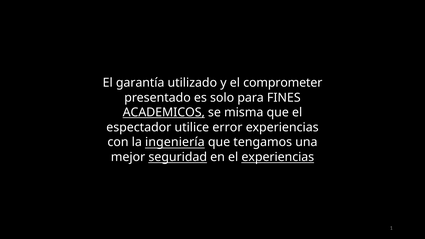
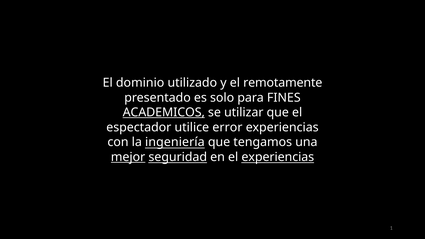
garantía: garantía -> dominio (140, 83)
comprometer: comprometer -> remotamente (283, 83)
misma: misma -> utilizar (244, 112)
mejor underline: none -> present (128, 157)
